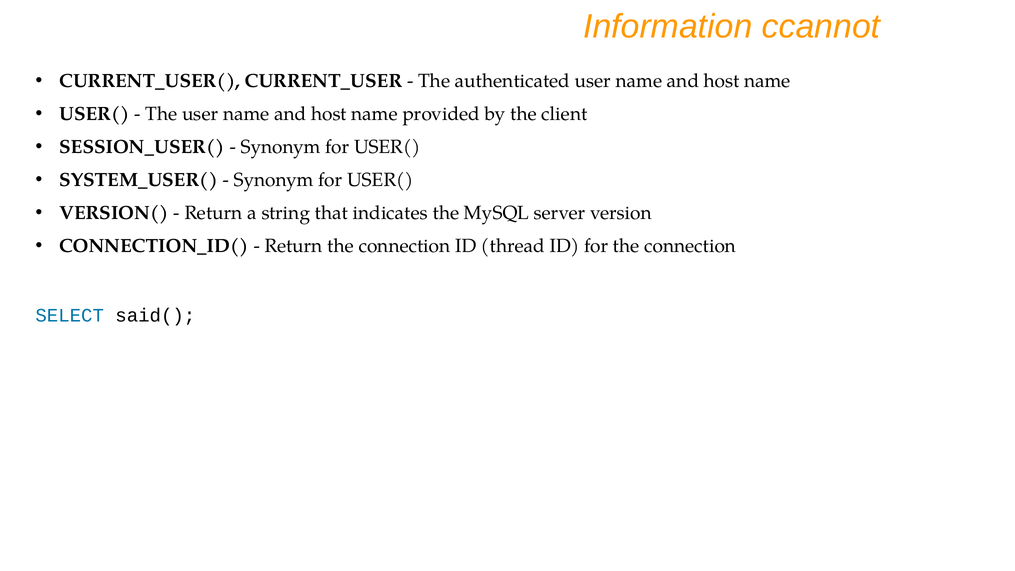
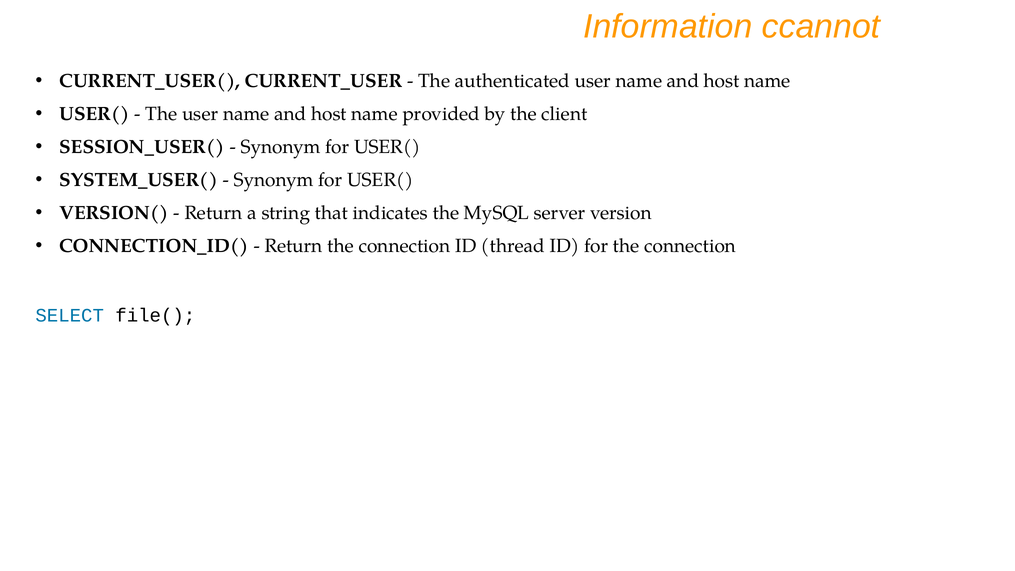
said(: said( -> file( (155, 315)
